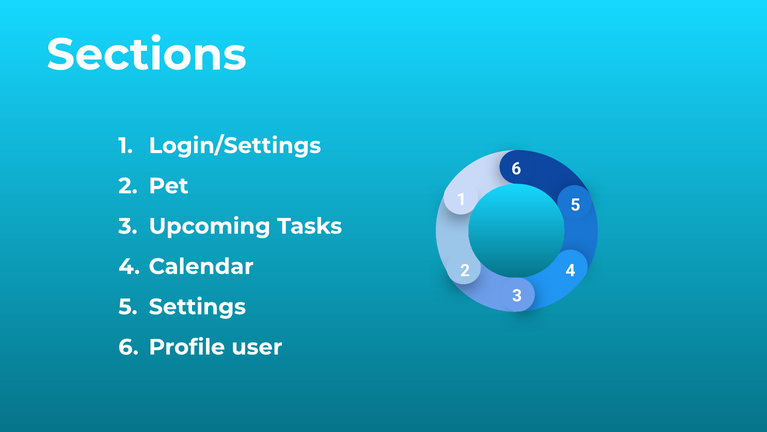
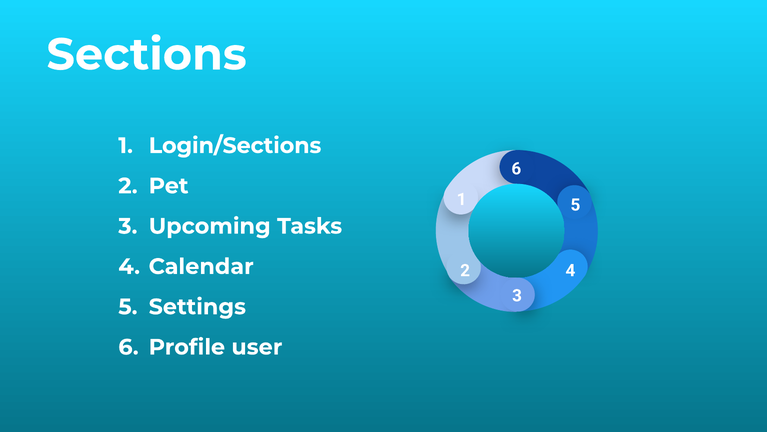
Login/Settings: Login/Settings -> Login/Sections (235, 145)
